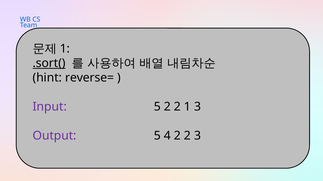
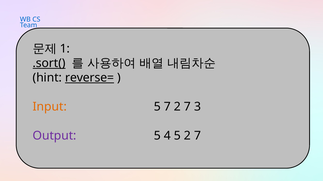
reverse= underline: none -> present (90, 78)
Input colour: purple -> orange (50, 107)
5 2: 2 -> 7 (167, 107)
1: 1 -> 7 (187, 107)
4 2: 2 -> 5 (177, 136)
3: 3 -> 7 (197, 136)
